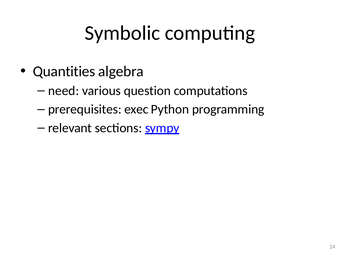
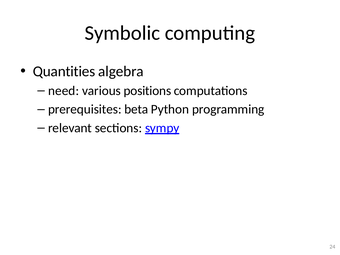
question: question -> positions (147, 91)
exec: exec -> beta (136, 109)
